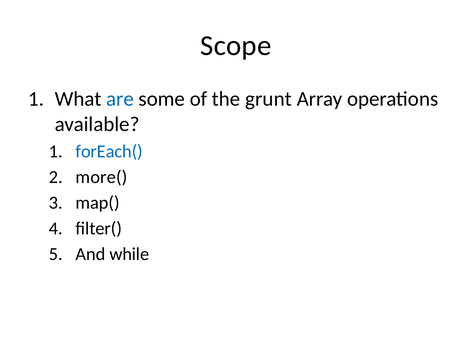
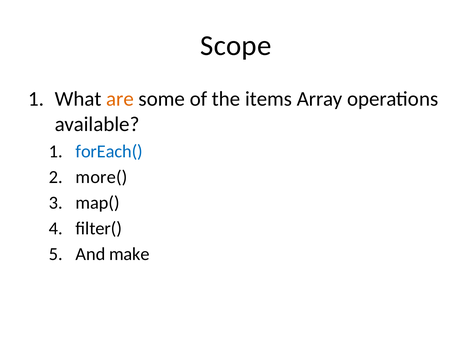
are colour: blue -> orange (120, 99)
grunt: grunt -> items (269, 99)
while: while -> make (129, 254)
